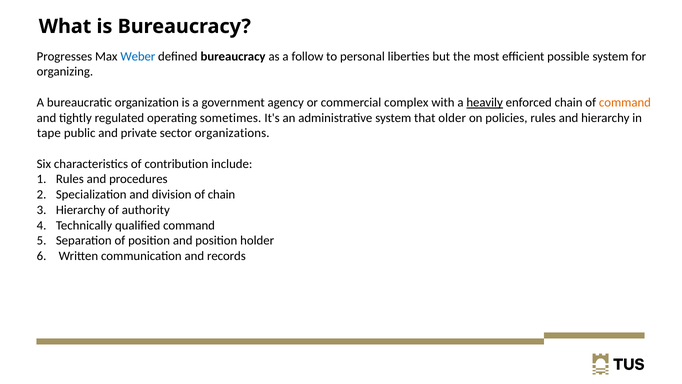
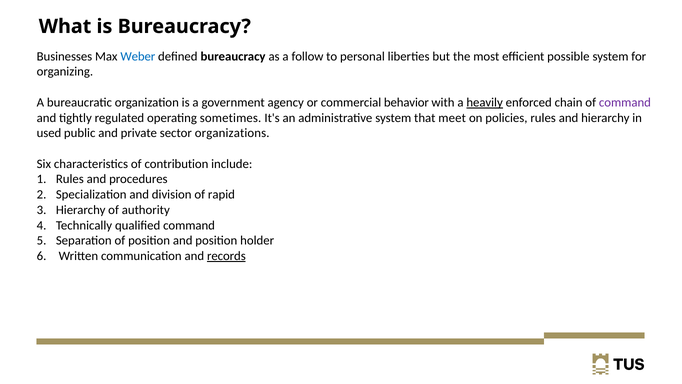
Progresses: Progresses -> Businesses (64, 56)
complex: complex -> behavior (406, 102)
command colour: orange -> purple (625, 102)
older: older -> meet (452, 118)
tape: tape -> used (49, 133)
of chain: chain -> rapid (221, 194)
records underline: none -> present (226, 256)
